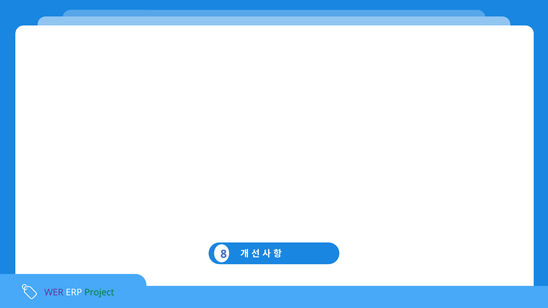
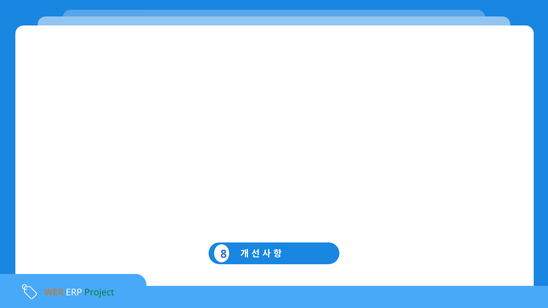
WER colour: purple -> orange (54, 293)
